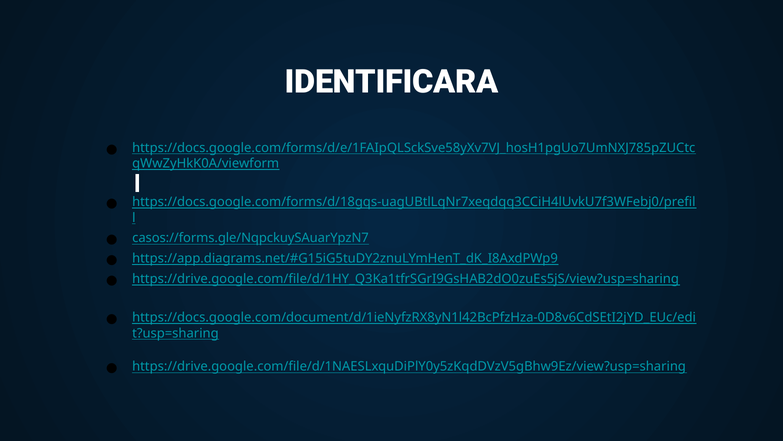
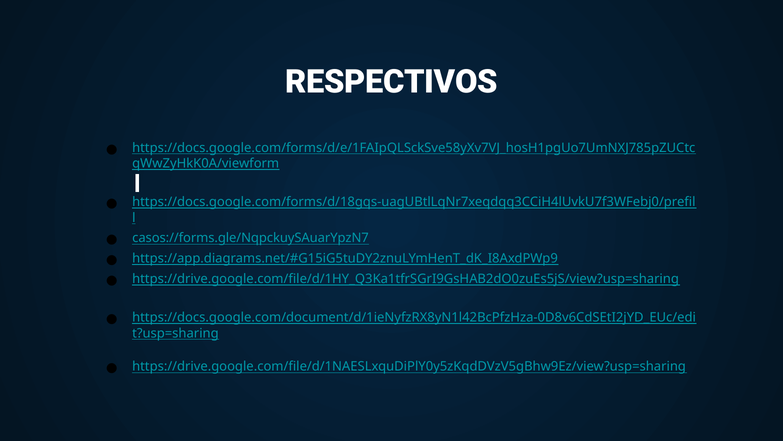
IDENTIFICARA: IDENTIFICARA -> RESPECTIVOS (392, 82)
